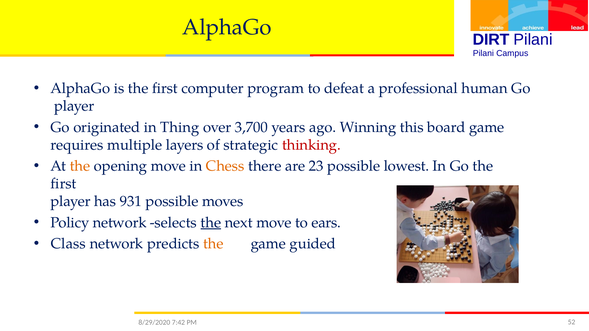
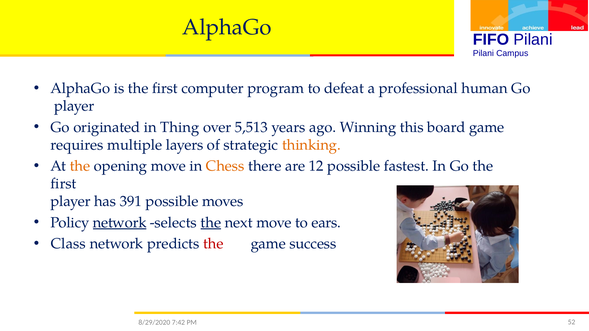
DIRT: DIRT -> FIFO (491, 40)
3,700: 3,700 -> 5,513 (251, 127)
thinking colour: red -> orange (311, 145)
23: 23 -> 12 (316, 166)
lowest: lowest -> fastest (406, 166)
931: 931 -> 391 (131, 202)
network underline: none -> present (120, 223)
the colour: orange -> red (213, 244)
guided: guided -> success (313, 244)
